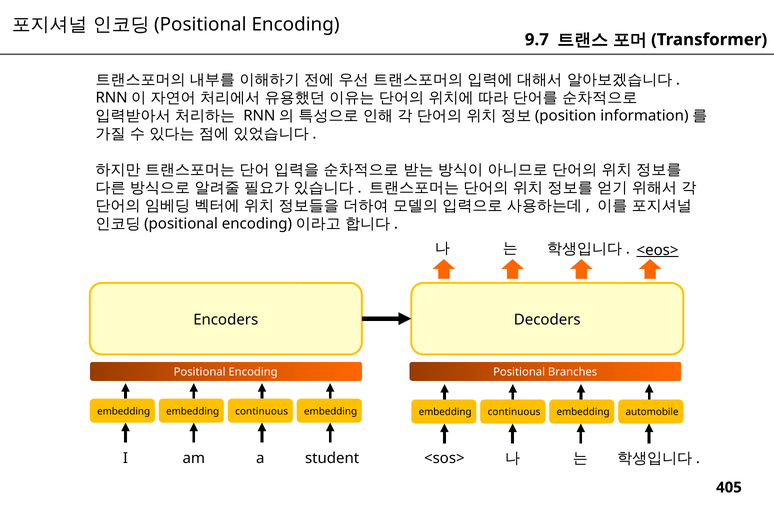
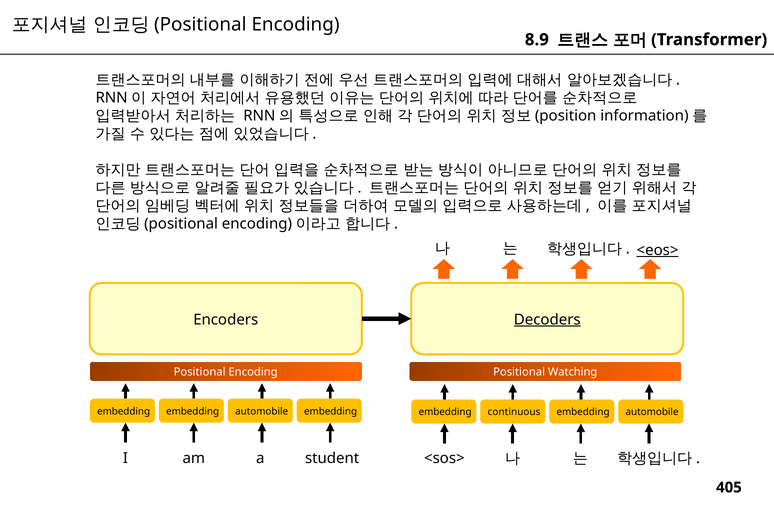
9.7: 9.7 -> 8.9 (537, 40)
Decoders underline: none -> present (547, 320)
Branches: Branches -> Watching (573, 372)
continuous: continuous -> automobile (262, 412)
